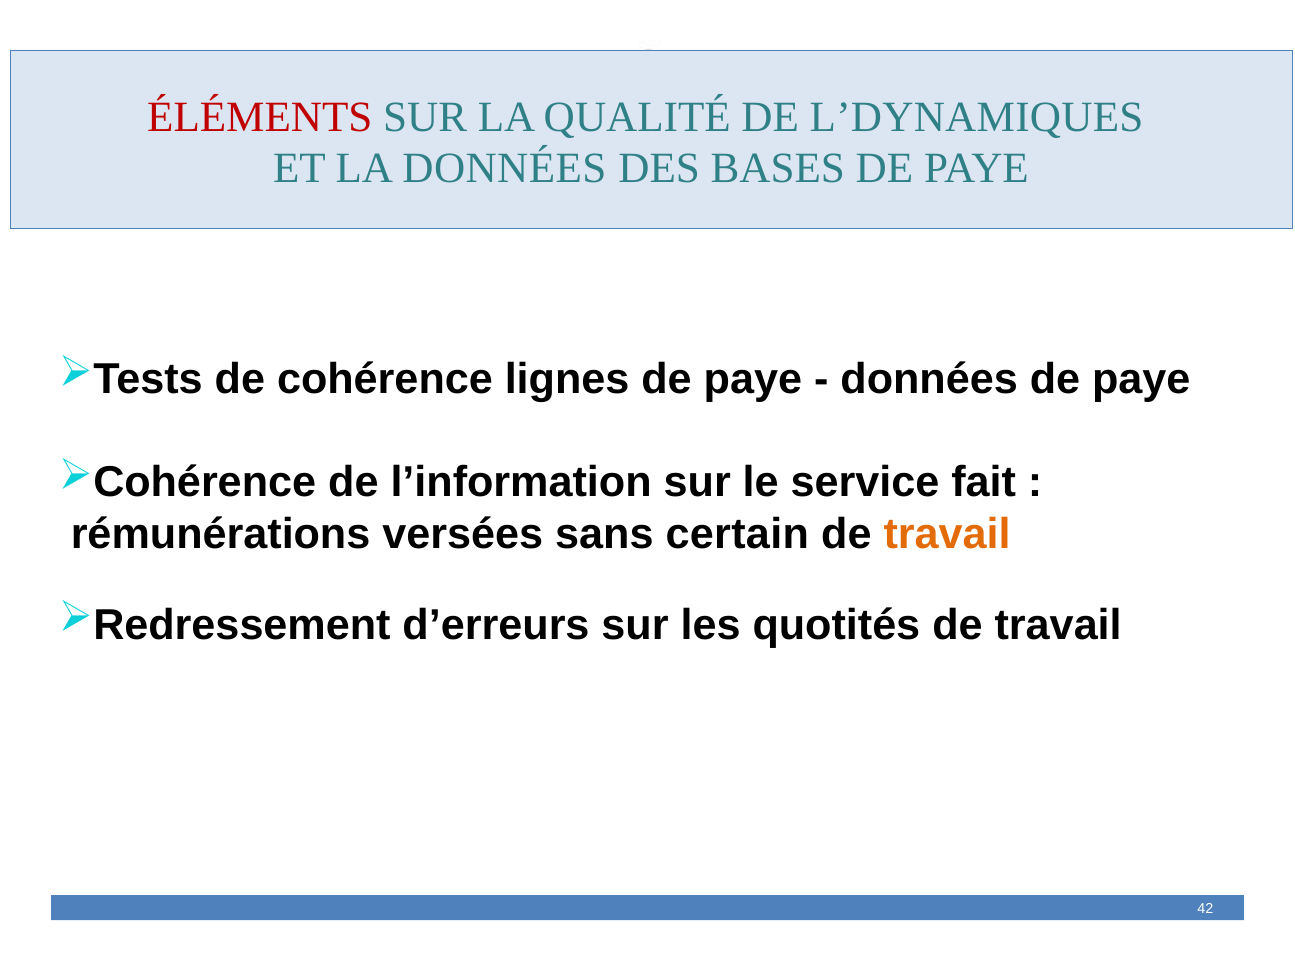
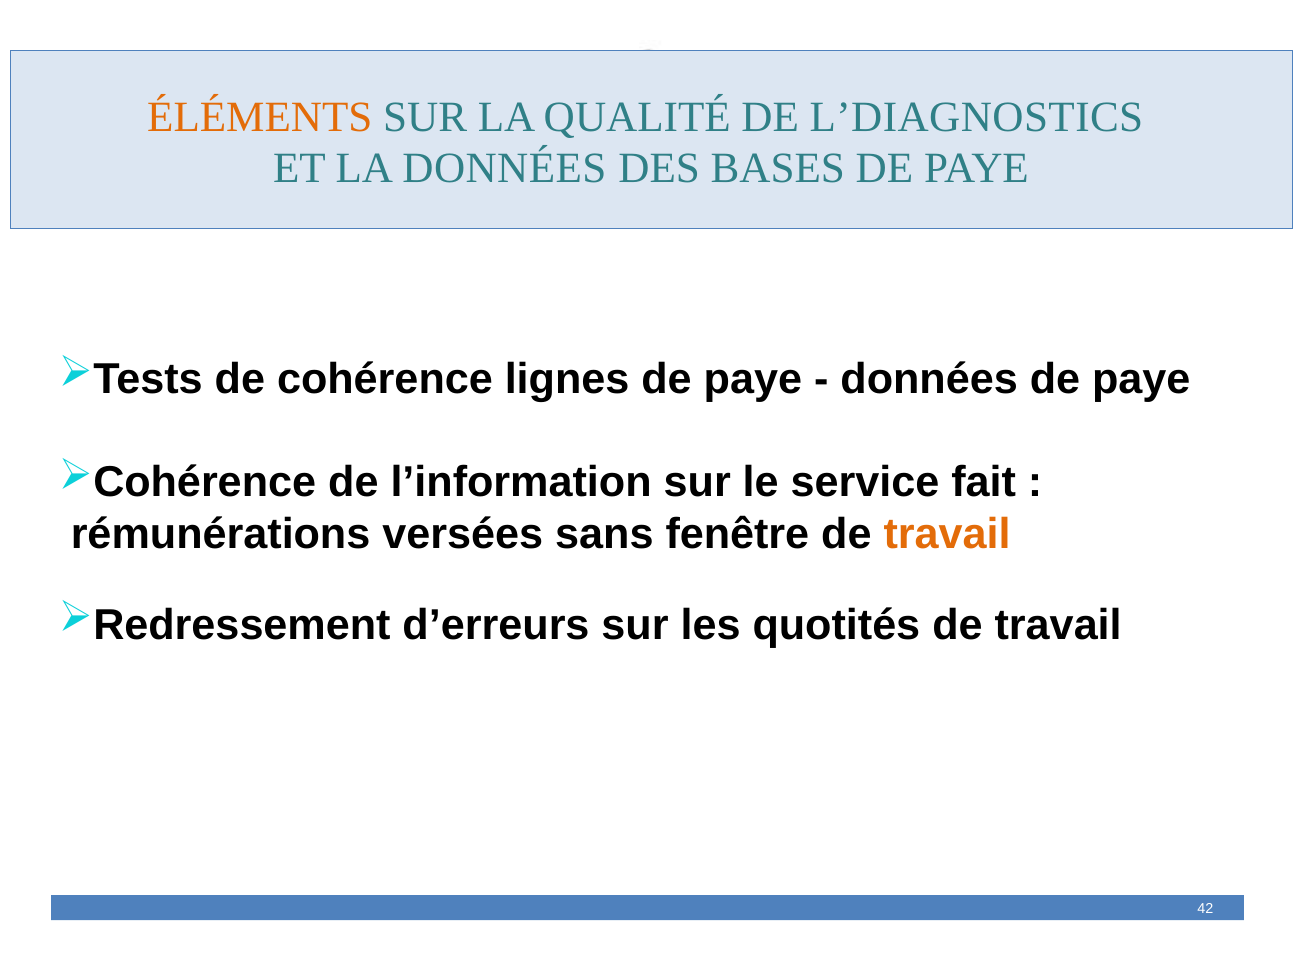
ÉLÉMENTS colour: red -> orange (260, 117)
L’DYNAMIQUES: L’DYNAMIQUES -> L’DIAGNOSTICS (976, 117)
certain: certain -> fenêtre (737, 534)
